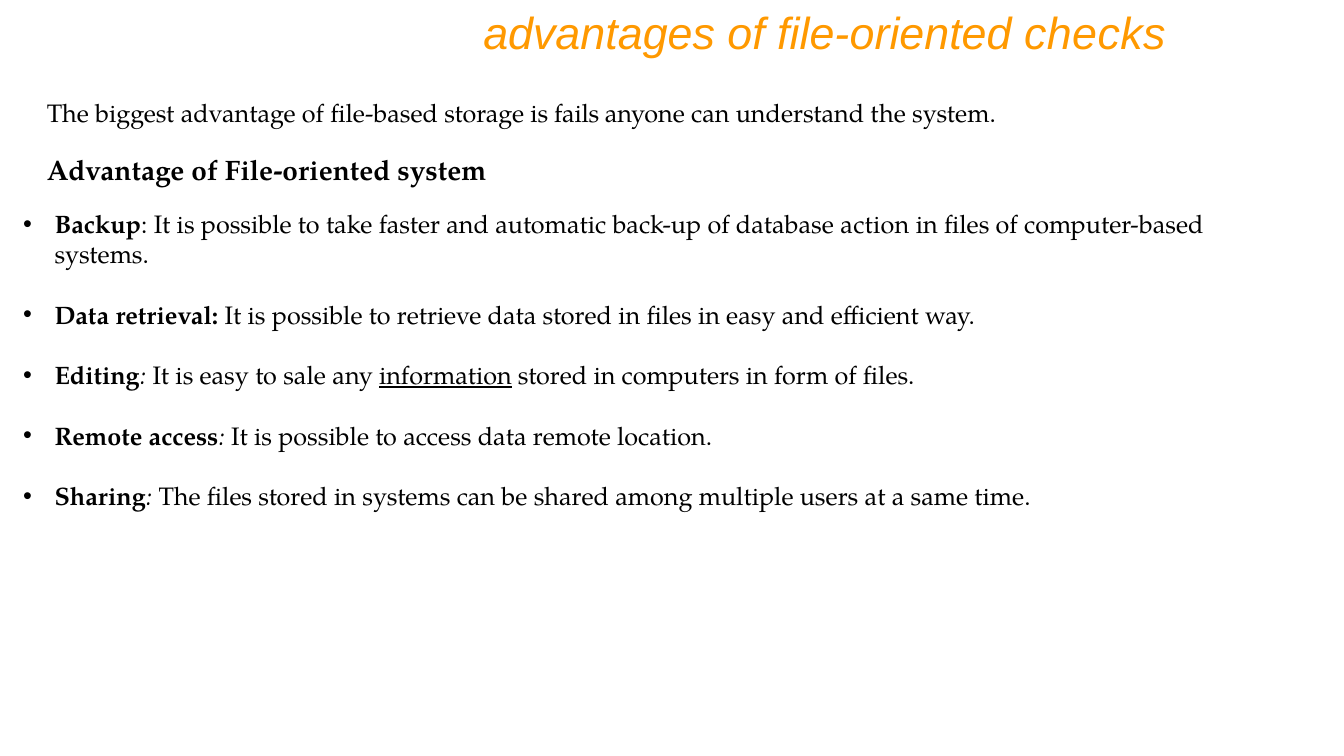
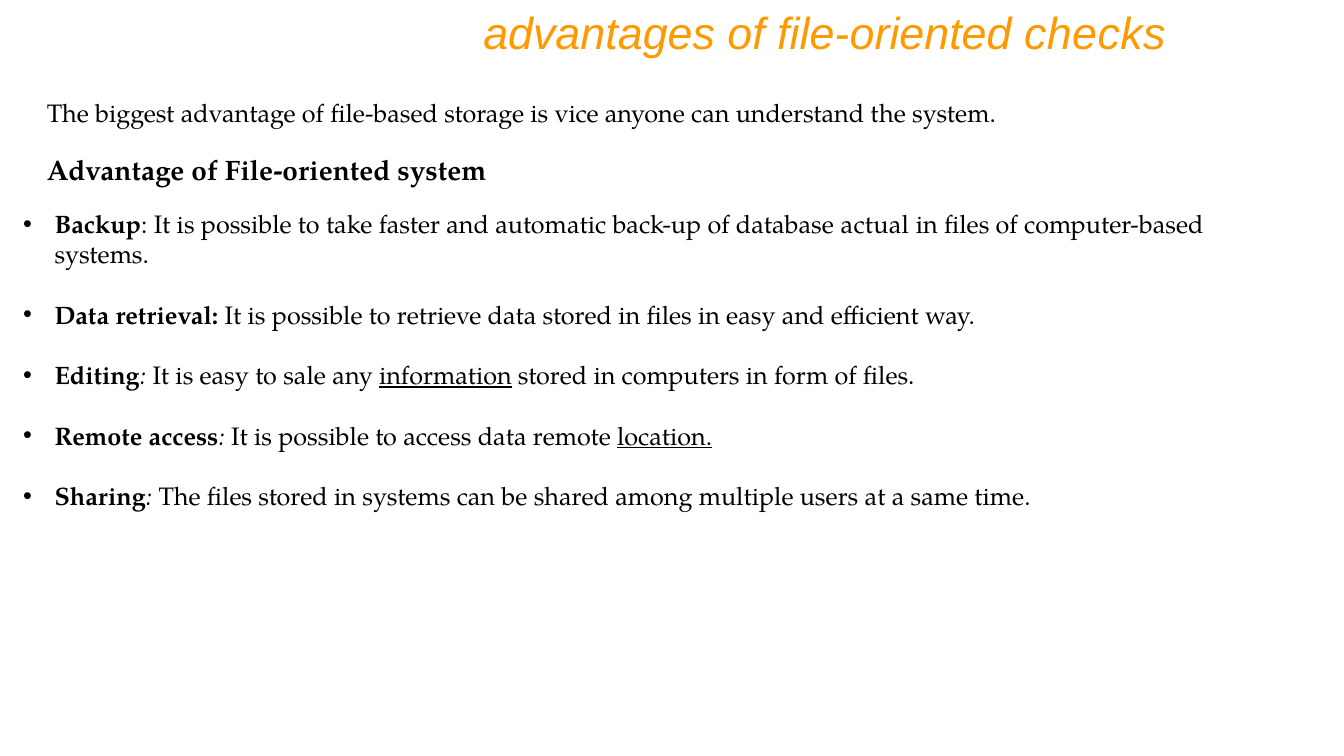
fails: fails -> vice (577, 114)
action: action -> actual (875, 225)
location underline: none -> present (665, 437)
